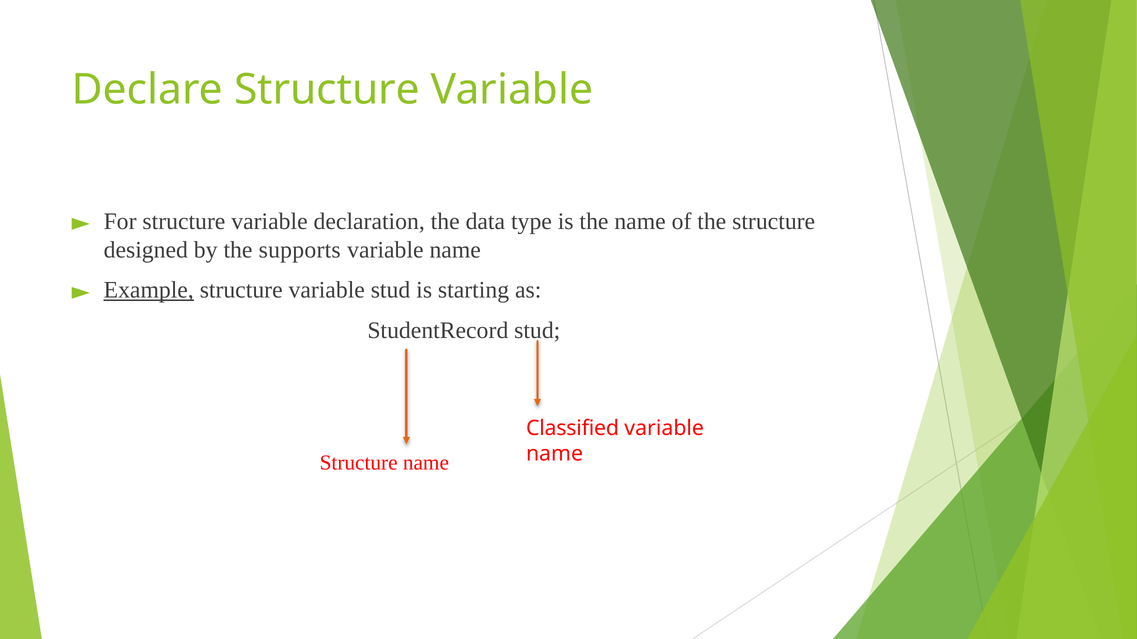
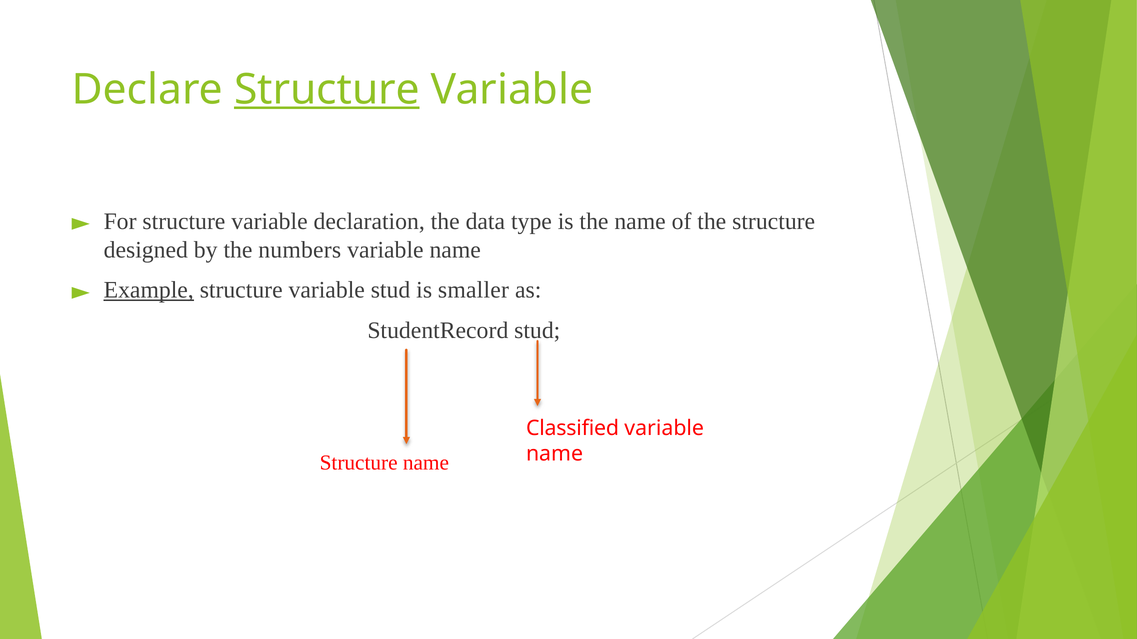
Structure underline: none -> present (327, 90)
supports: supports -> numbers (300, 250)
starting: starting -> smaller (473, 290)
